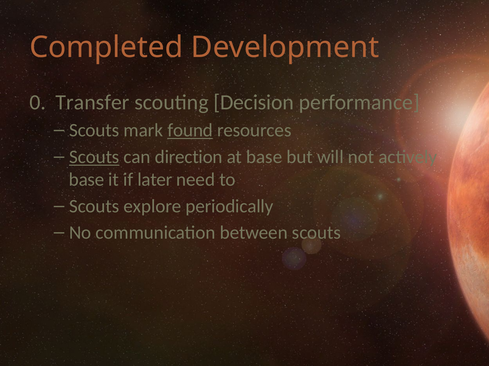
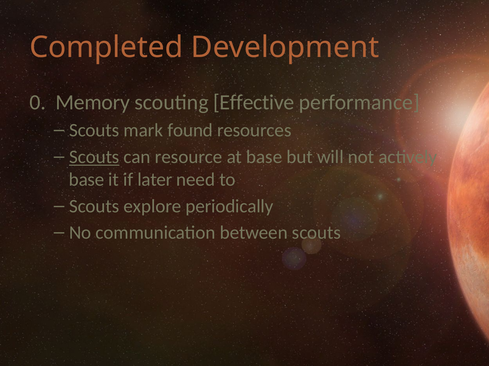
Transfer: Transfer -> Memory (93, 103)
Decision: Decision -> Effective (254, 103)
found underline: present -> none (190, 131)
direction: direction -> resource (189, 157)
